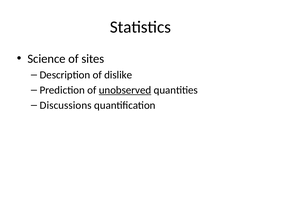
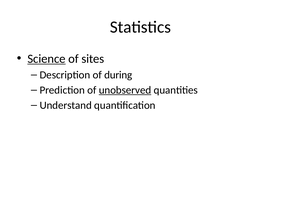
Science underline: none -> present (46, 59)
dislike: dislike -> during (118, 75)
Discussions: Discussions -> Understand (66, 106)
